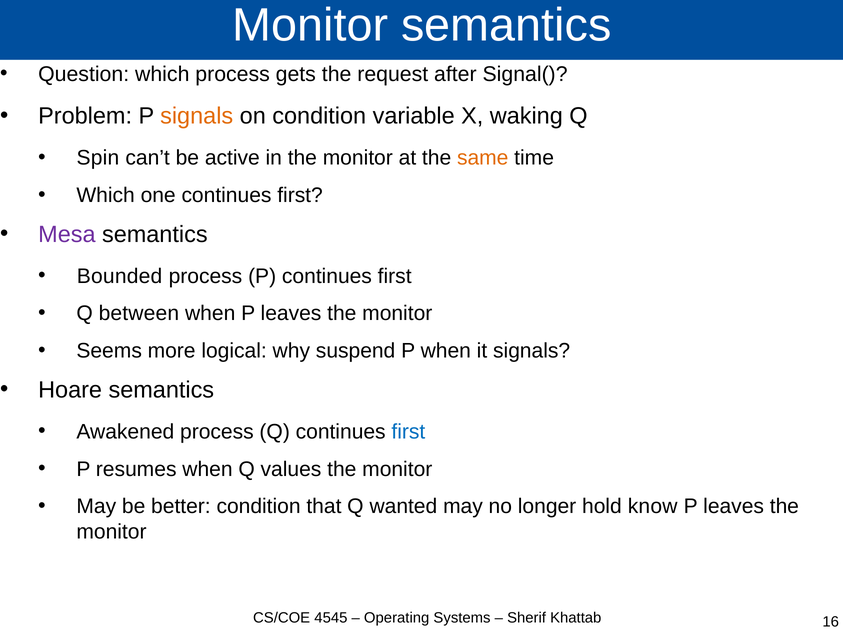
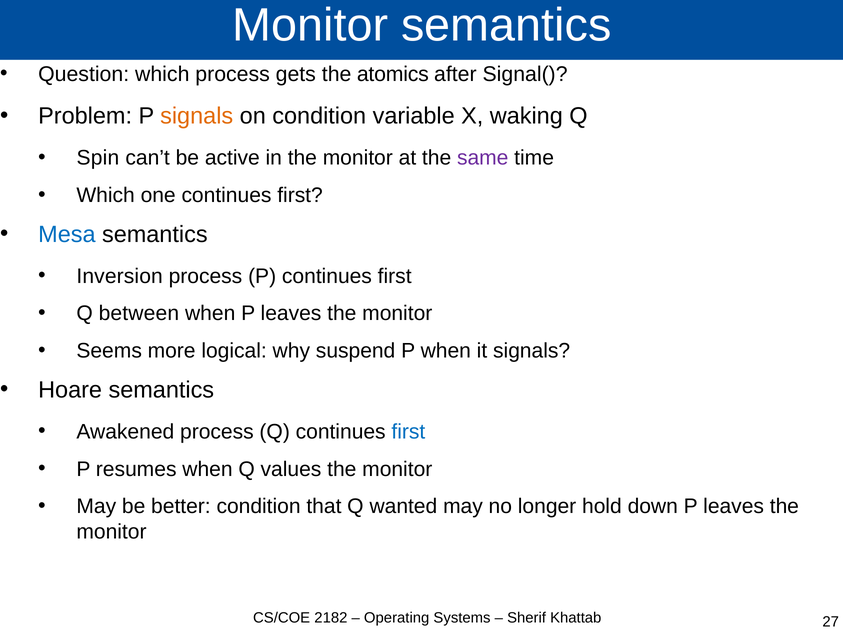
request: request -> atomics (393, 74)
same colour: orange -> purple (483, 158)
Mesa colour: purple -> blue (67, 234)
Bounded: Bounded -> Inversion (120, 276)
know: know -> down (653, 506)
4545: 4545 -> 2182 (331, 617)
16: 16 -> 27 (831, 621)
